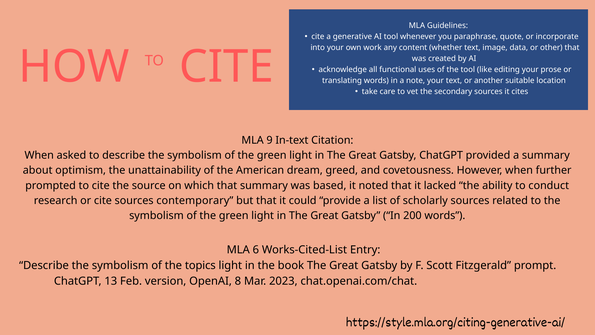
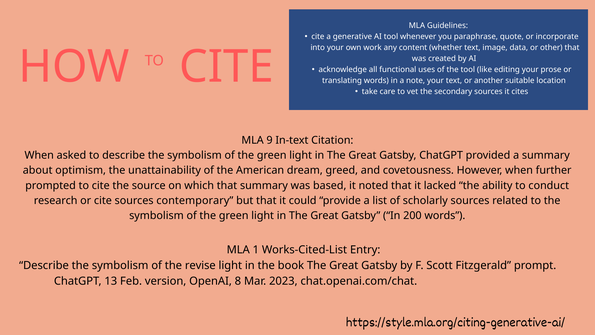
6: 6 -> 1 (256, 250)
topics: topics -> revise (200, 265)
